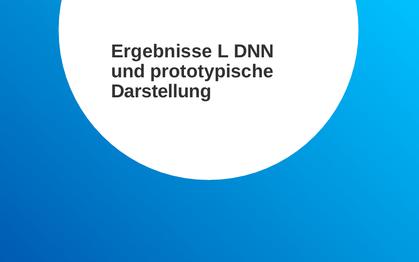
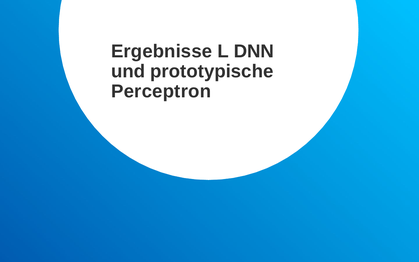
Darstellung: Darstellung -> Perceptron (161, 91)
